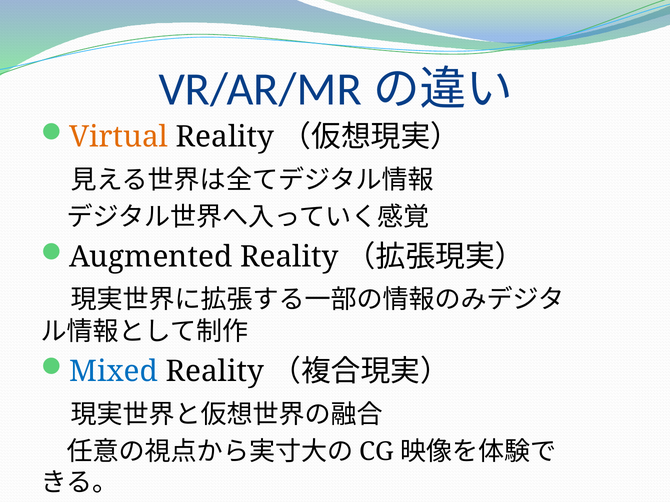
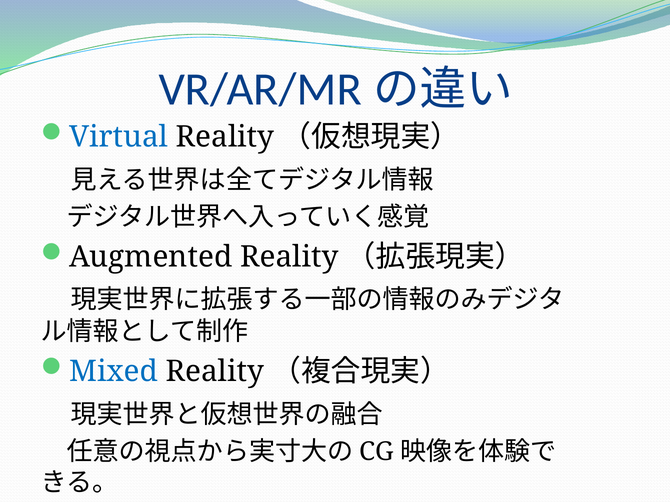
Virtual colour: orange -> blue (119, 137)
